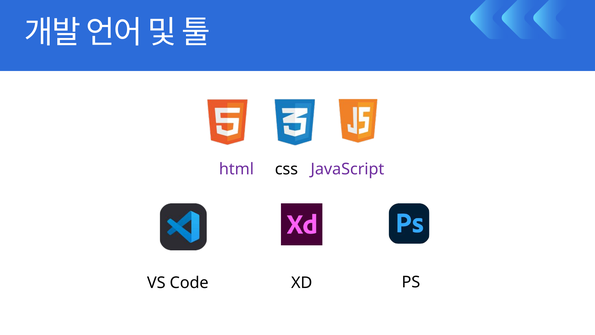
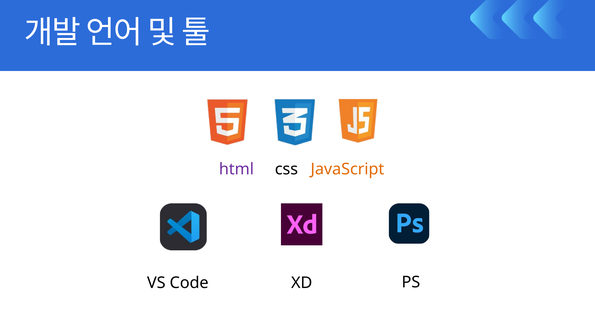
JavaScript colour: purple -> orange (347, 169)
